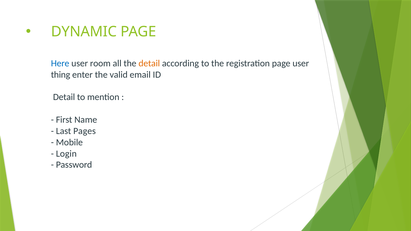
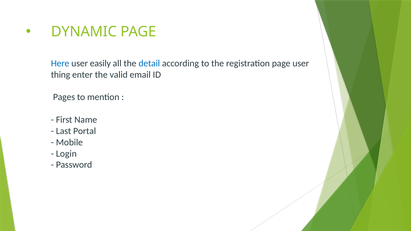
room: room -> easily (100, 63)
detail colour: orange -> blue (149, 63)
Detail: Detail -> Pages (64, 97)
Pages: Pages -> Portal (85, 131)
